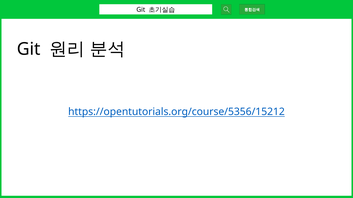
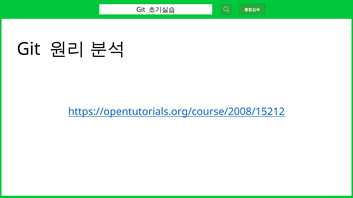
https://opentutorials.org/course/5356/15212: https://opentutorials.org/course/5356/15212 -> https://opentutorials.org/course/2008/15212 (176, 112)
